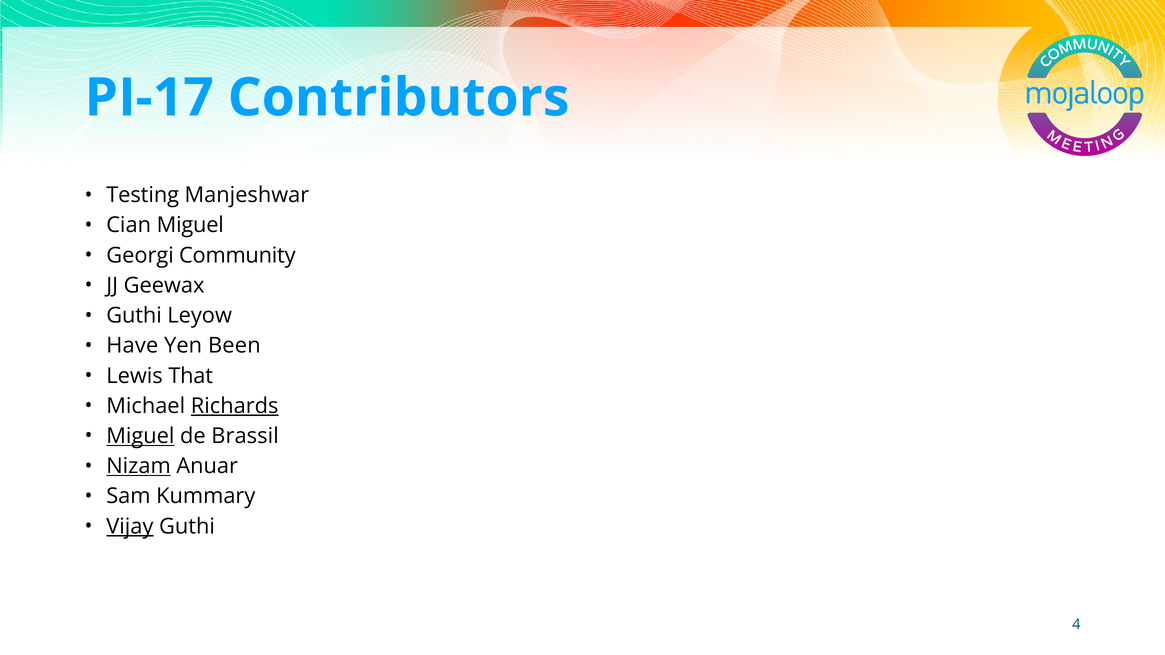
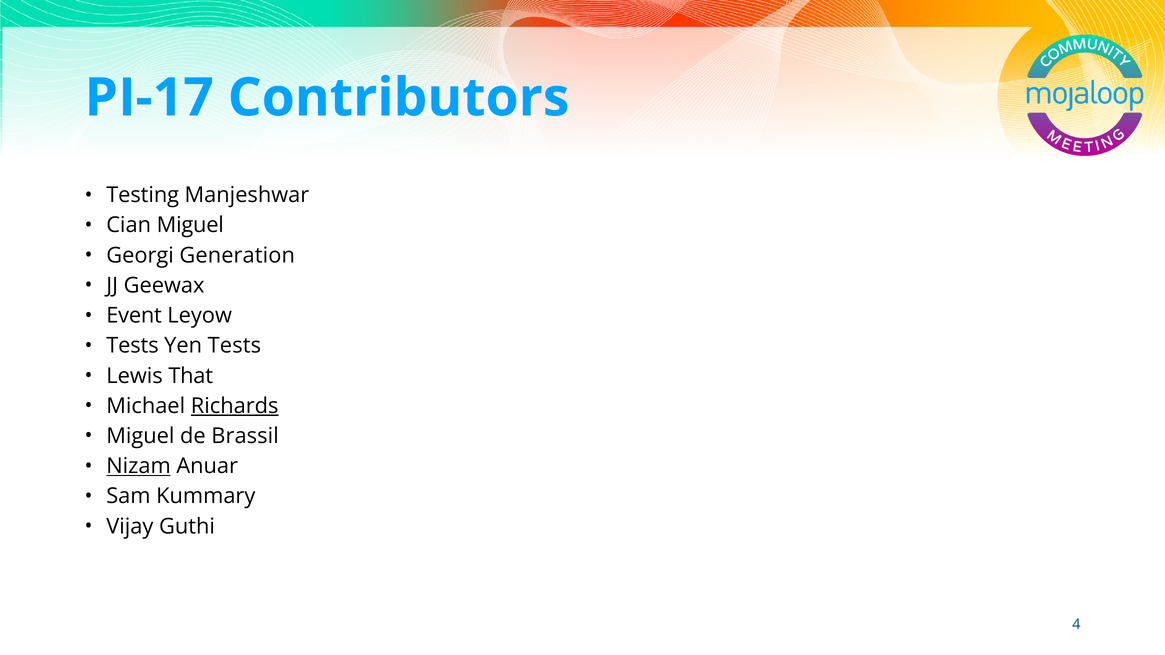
Community: Community -> Generation (237, 255)
Guthi: Guthi -> Event (134, 316)
Have: Have -> Tests (132, 346)
Yen Been: Been -> Tests (234, 346)
Miguel underline: present -> none (140, 436)
Vijay underline: present -> none (130, 527)
